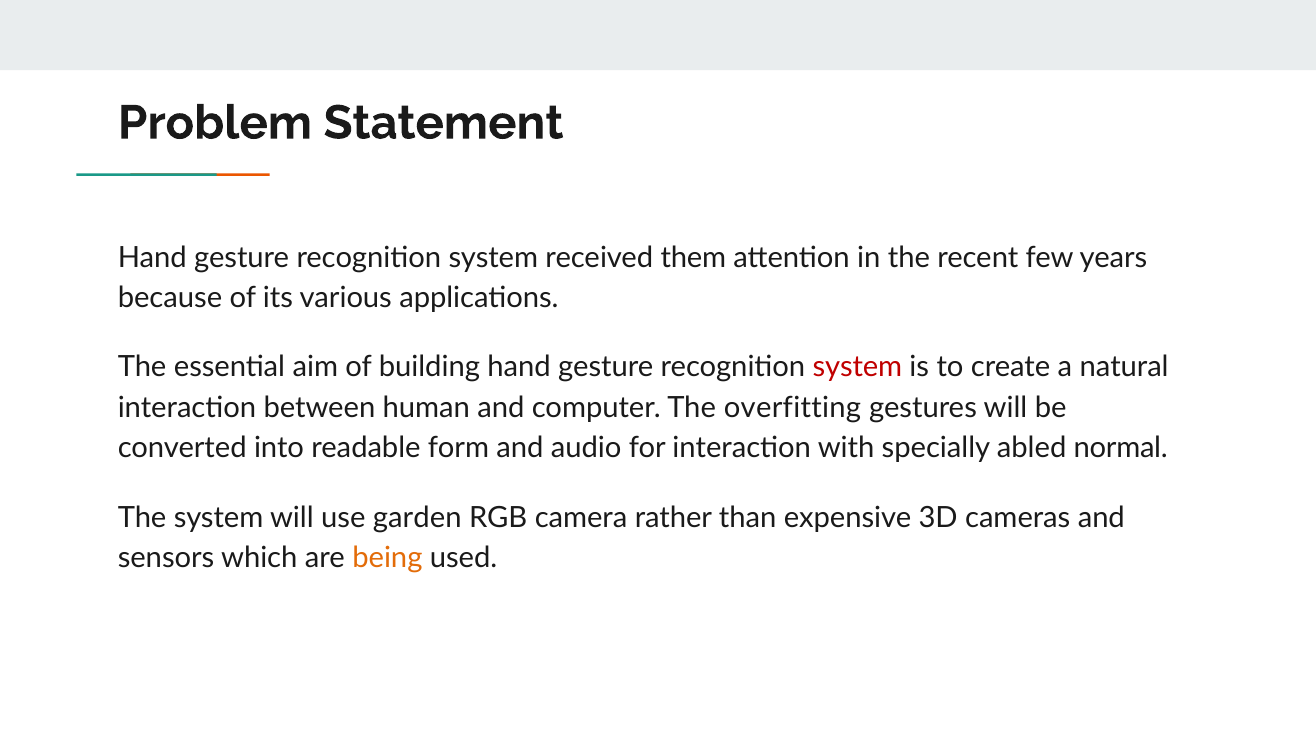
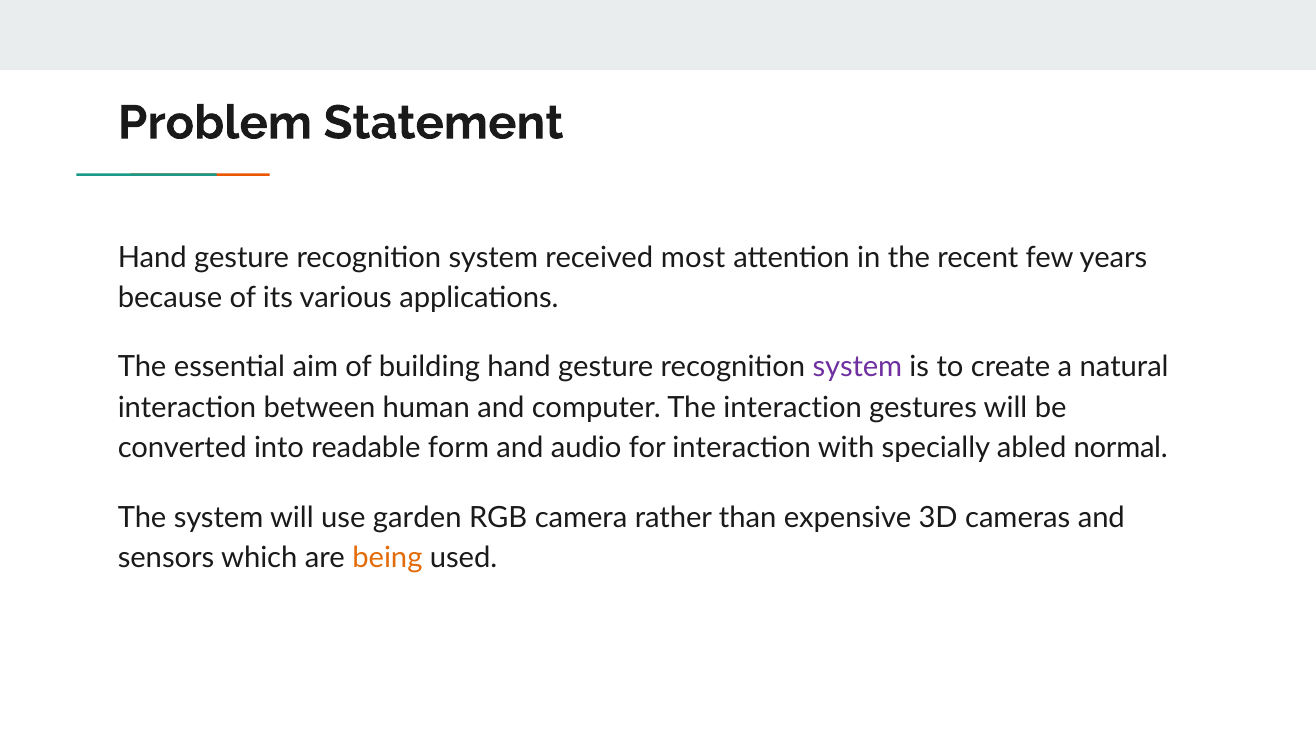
them: them -> most (693, 258)
system colour: red -> purple (857, 367)
The overfitting: overfitting -> interaction (793, 408)
